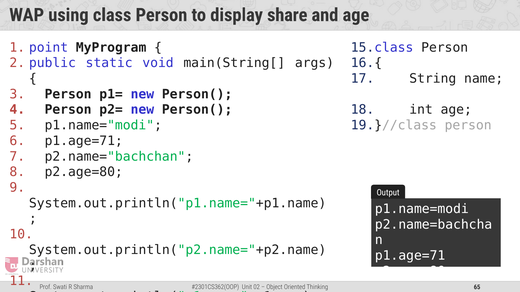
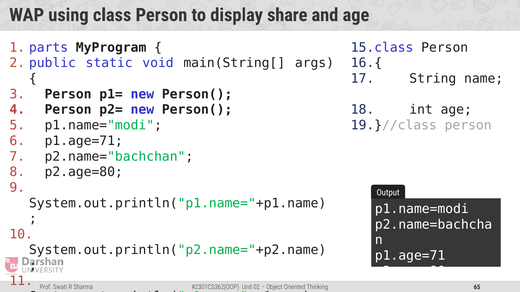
point: point -> parts (49, 47)
